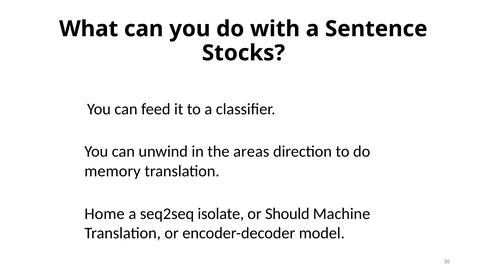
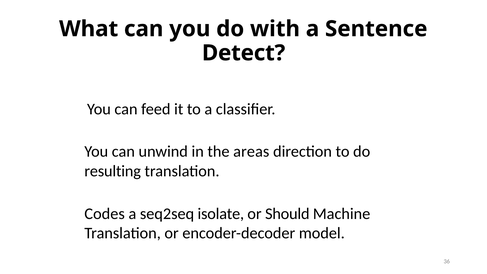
Stocks: Stocks -> Detect (244, 53)
memory: memory -> resulting (113, 171)
Home: Home -> Codes (105, 214)
